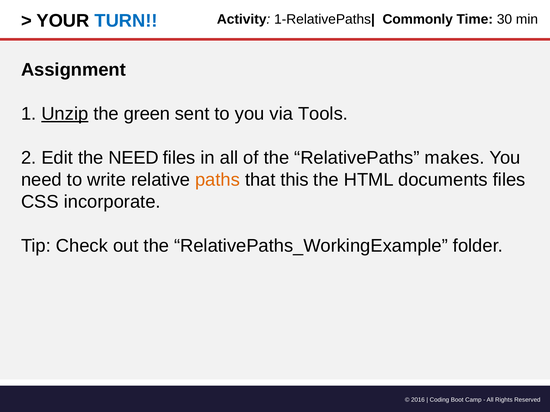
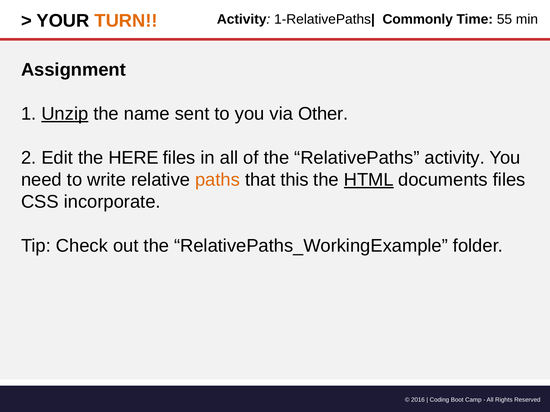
TURN colour: blue -> orange (126, 21)
30: 30 -> 55 (504, 19)
green: green -> name (147, 114)
Tools: Tools -> Other (323, 114)
the NEED: NEED -> HERE (134, 158)
RelativePaths makes: makes -> activity (455, 158)
HTML underline: none -> present (369, 180)
